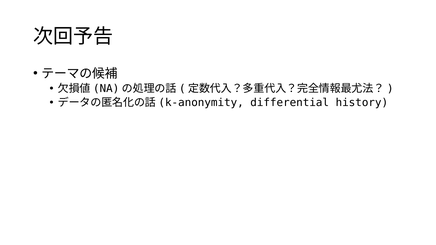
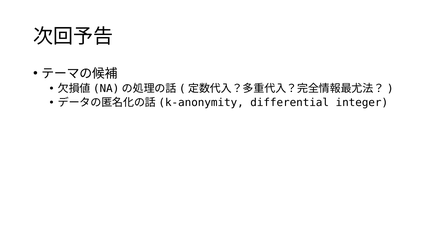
history: history -> integer (362, 103)
